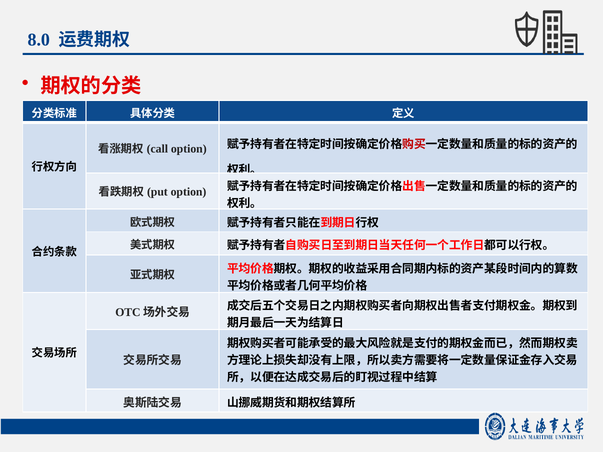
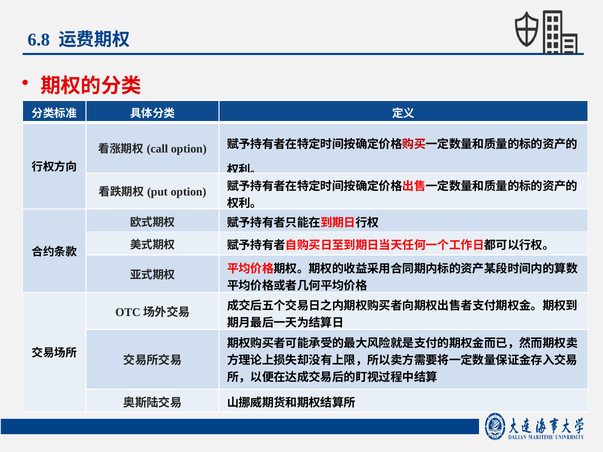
8.0: 8.0 -> 6.8 (39, 40)
